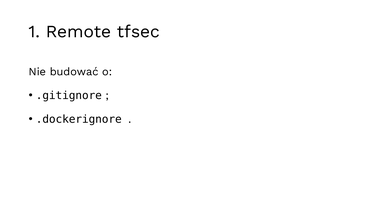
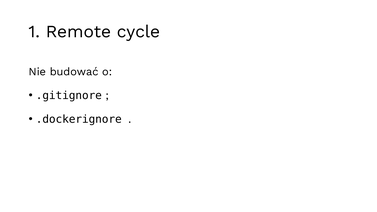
tfsec: tfsec -> cycle (138, 32)
